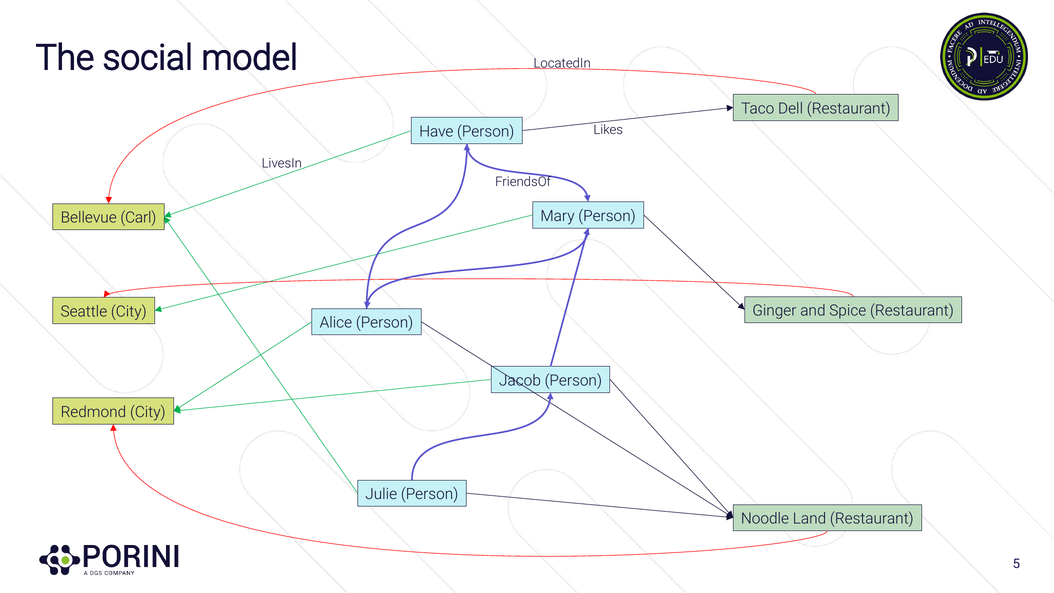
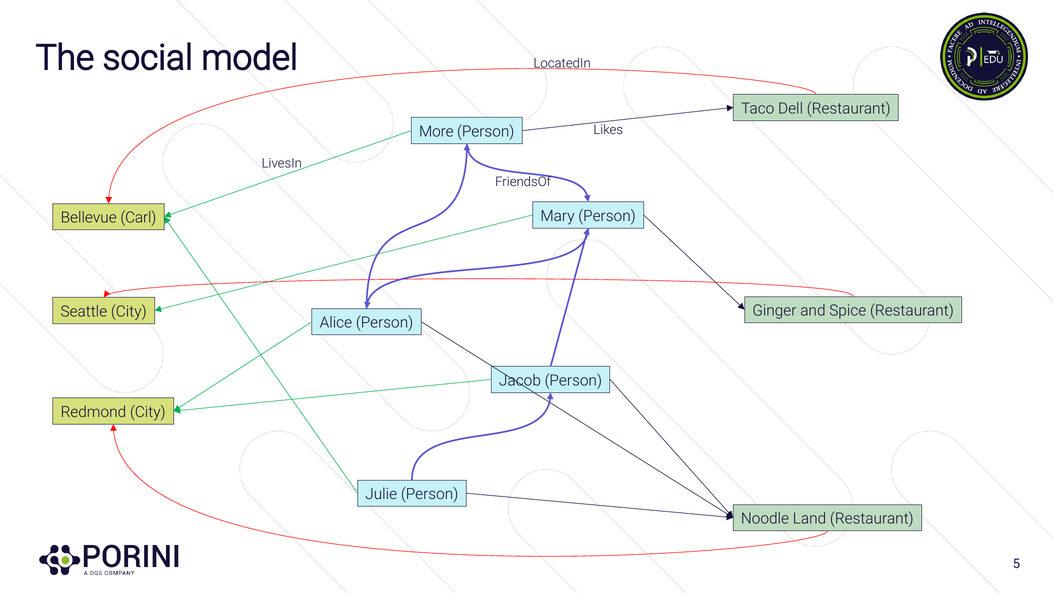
Have: Have -> More (436, 132)
